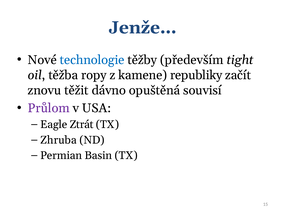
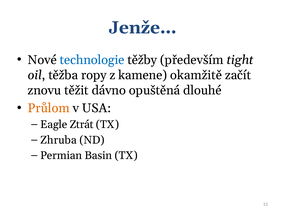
republiky: republiky -> okamžitě (196, 75)
souvisí: souvisí -> dlouhé (202, 90)
Průlom colour: purple -> orange (49, 108)
